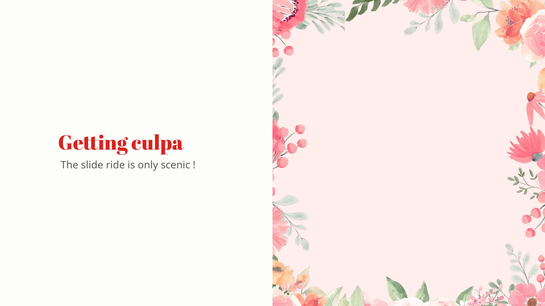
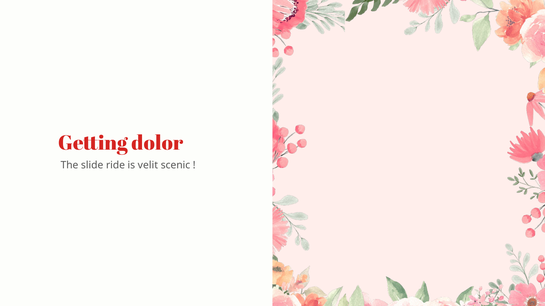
culpa: culpa -> dolor (157, 143)
only: only -> velit (148, 166)
